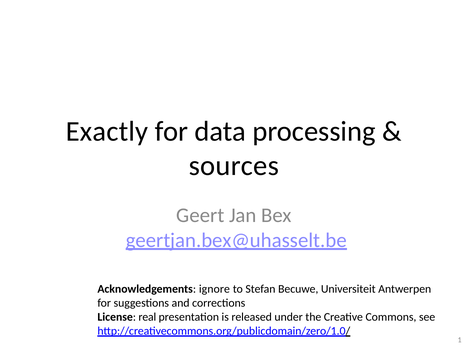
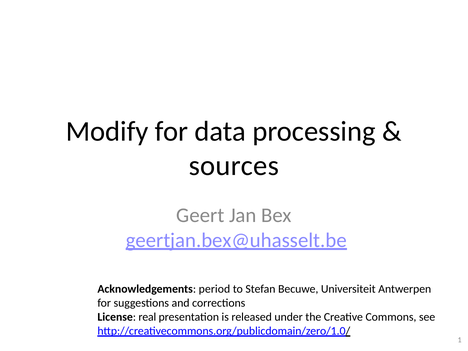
Exactly: Exactly -> Modify (107, 131)
ignore: ignore -> period (214, 289)
